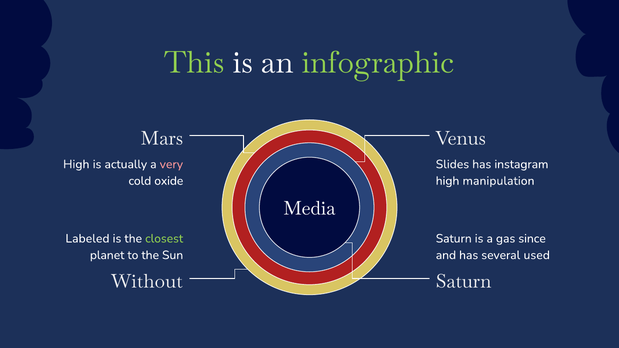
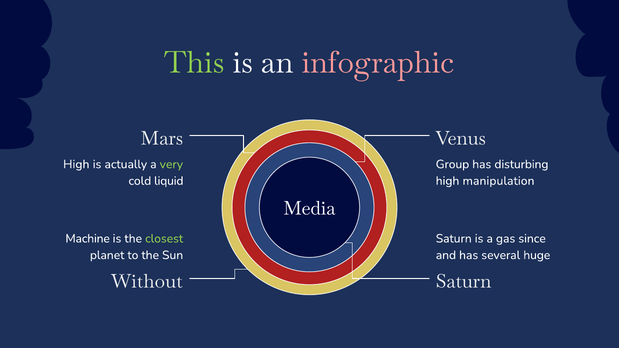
infographic colour: light green -> pink (378, 63)
very colour: pink -> light green (171, 164)
Slides: Slides -> Group (452, 164)
instagram: instagram -> disturbing (521, 164)
oxide: oxide -> liquid (169, 181)
Labeled: Labeled -> Machine (88, 239)
used: used -> huge (537, 255)
